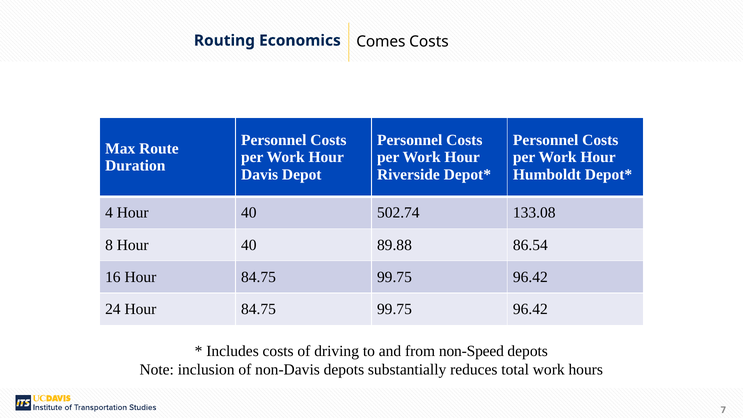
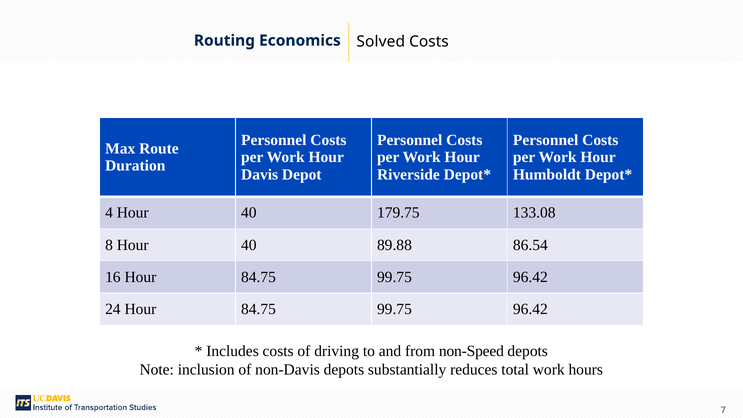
Comes: Comes -> Solved (381, 42)
502.74: 502.74 -> 179.75 (398, 213)
